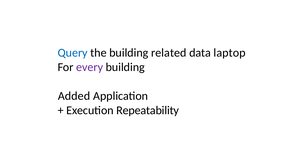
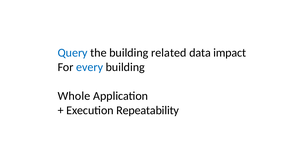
laptop: laptop -> impact (230, 53)
every colour: purple -> blue (90, 67)
Added: Added -> Whole (74, 96)
